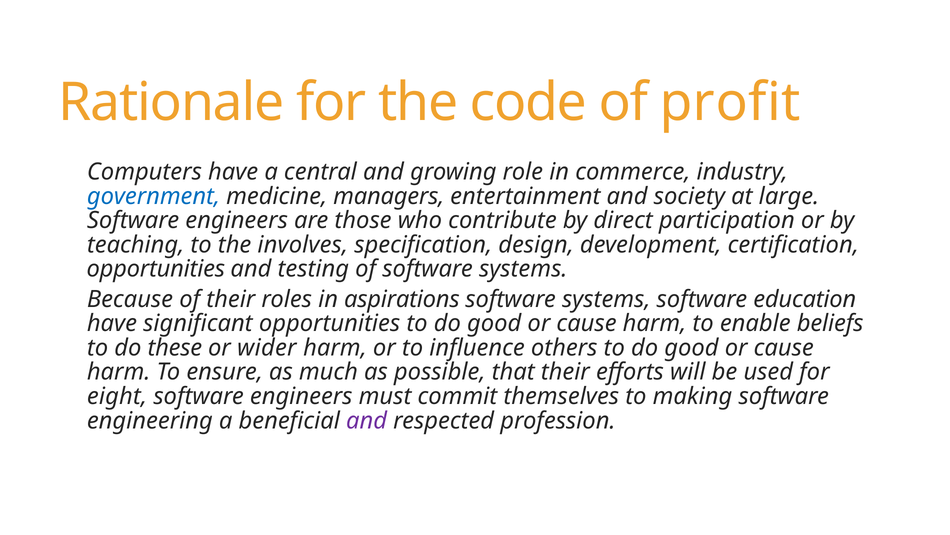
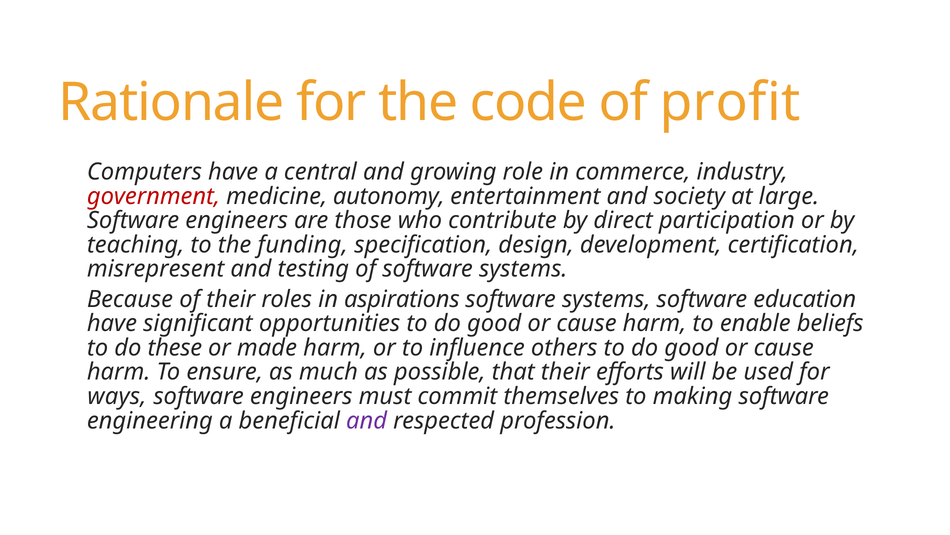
government colour: blue -> red (153, 196)
managers: managers -> autonomy (389, 196)
involves: involves -> funding (303, 245)
opportunities: opportunities -> misrepresent (156, 269)
wider: wider -> made (267, 347)
eight: eight -> ways (117, 396)
